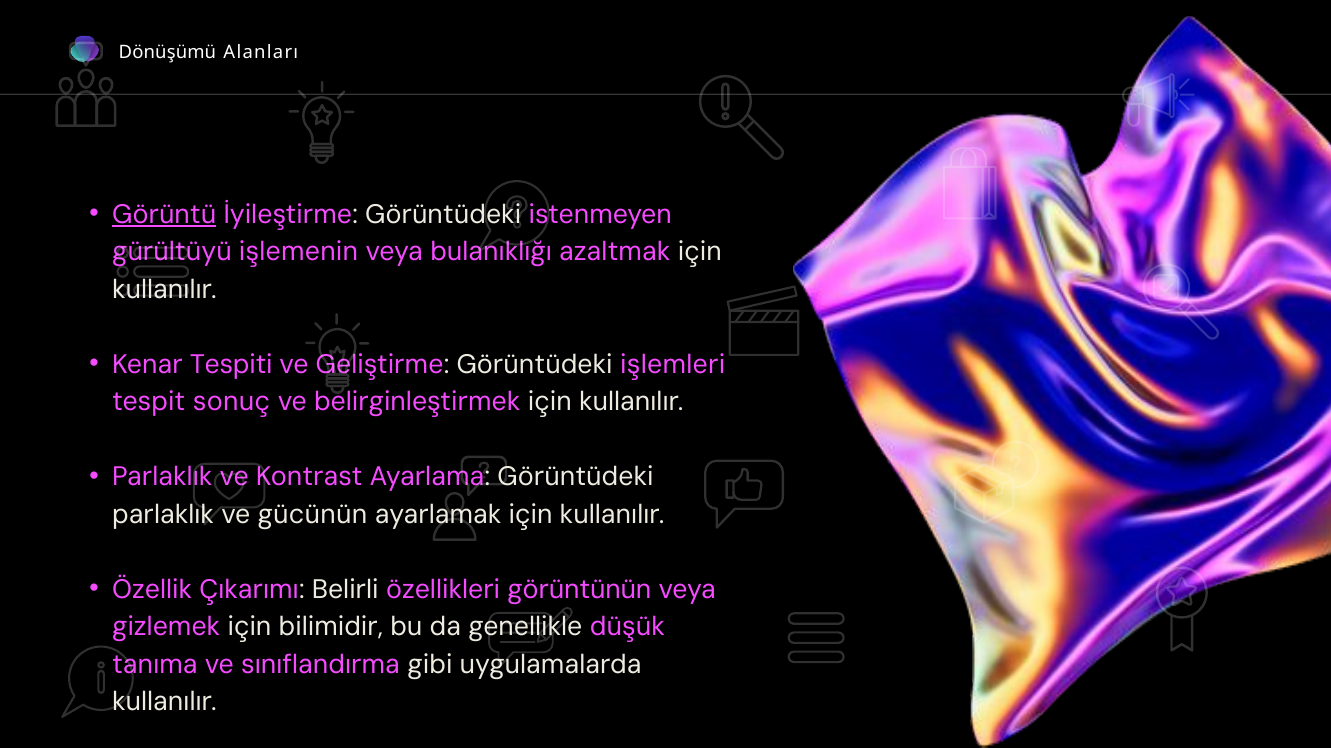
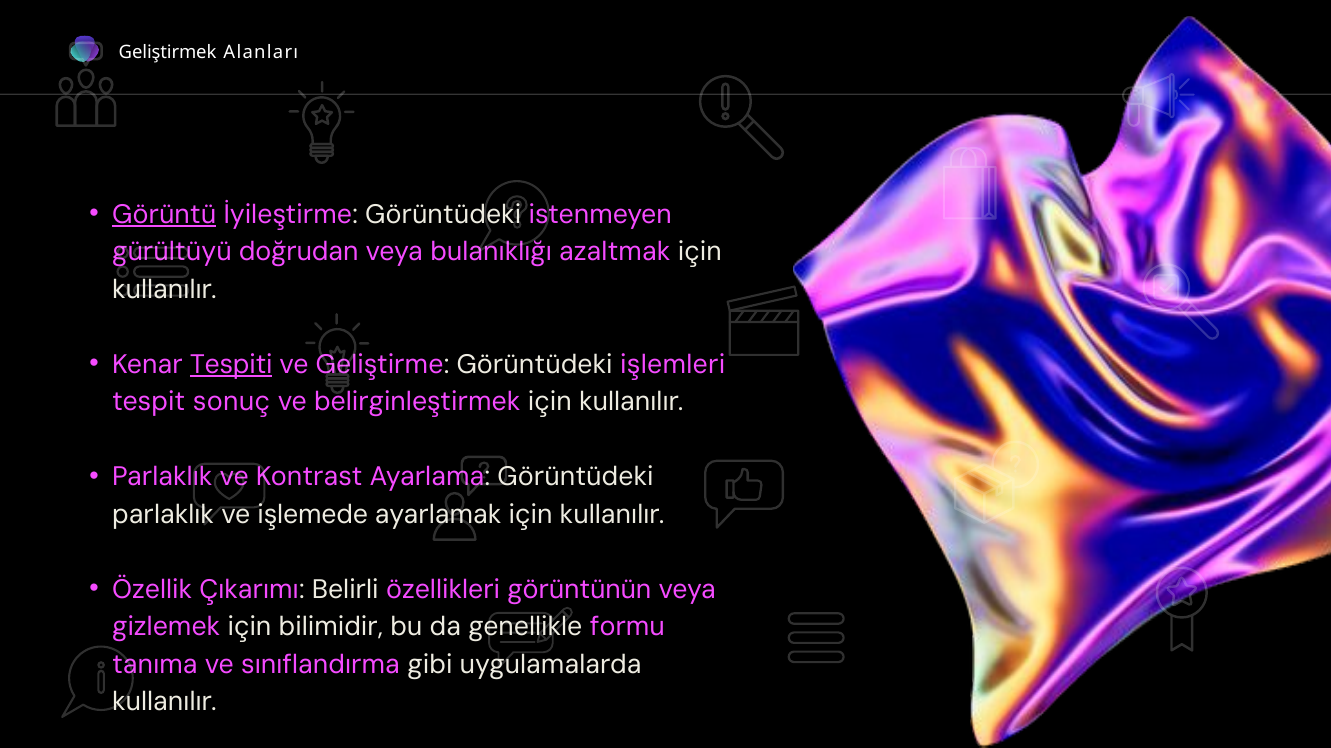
Dönüşümü: Dönüşümü -> Geliştirmek (168, 52)
işlemenin: işlemenin -> doğrudan (299, 252)
Tespiti underline: none -> present (231, 365)
gücünün: gücünün -> işlemede (313, 515)
düşük: düşük -> formu (627, 627)
